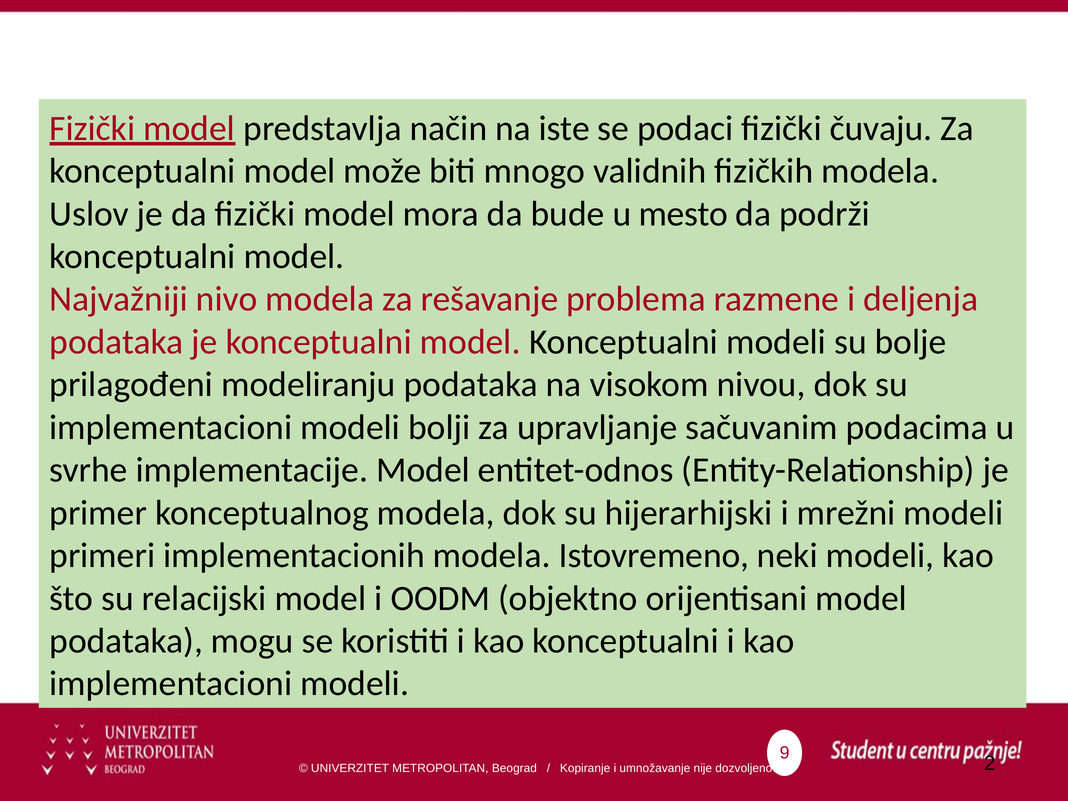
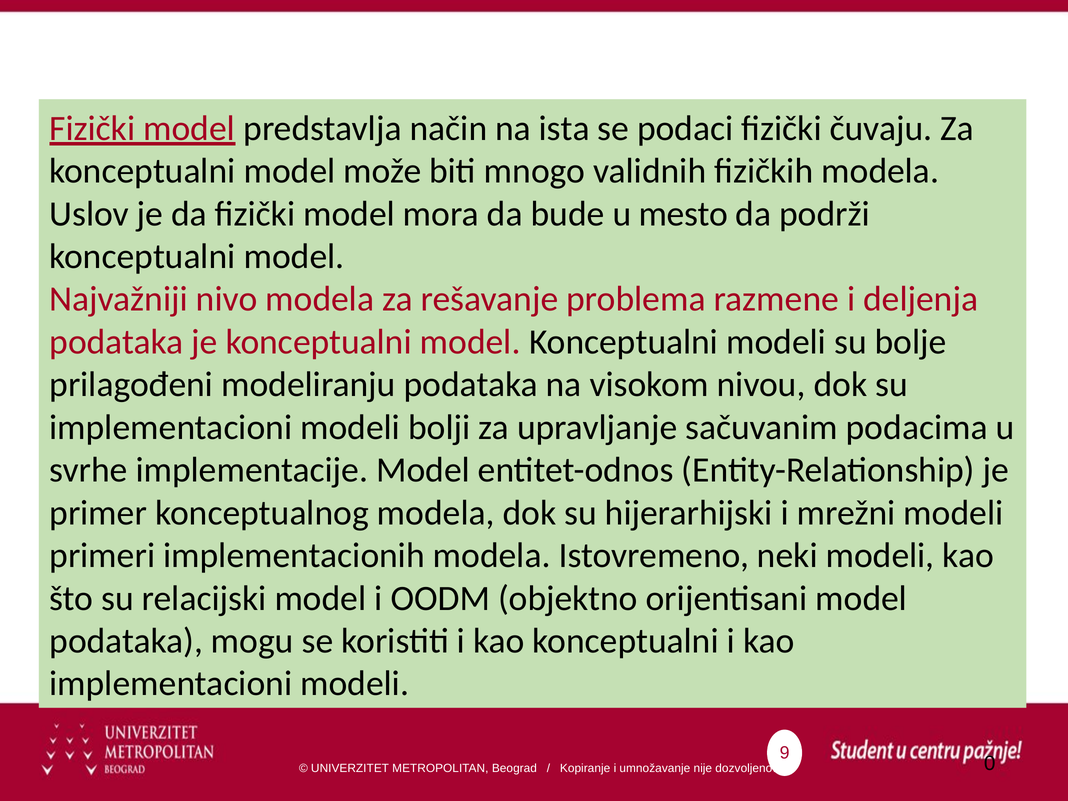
iste: iste -> ista (564, 128)
2: 2 -> 0 (990, 763)
